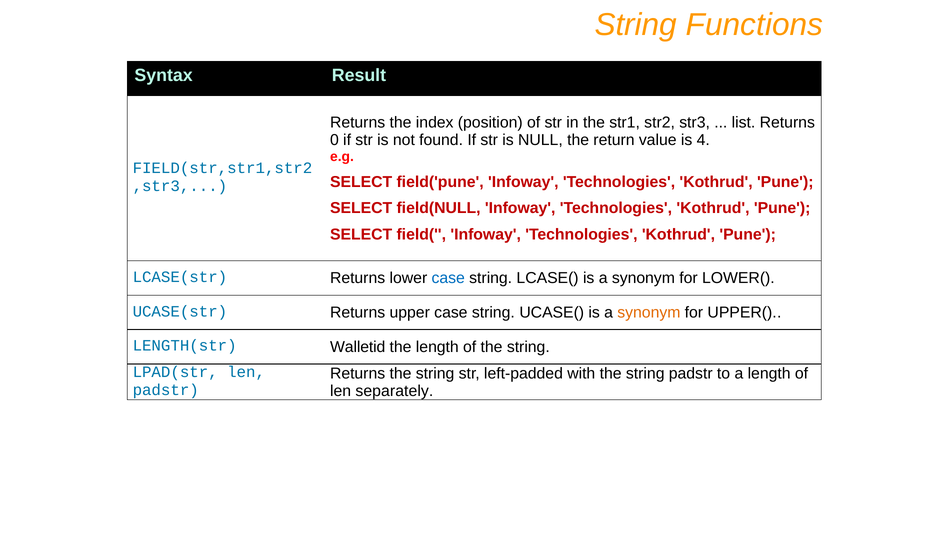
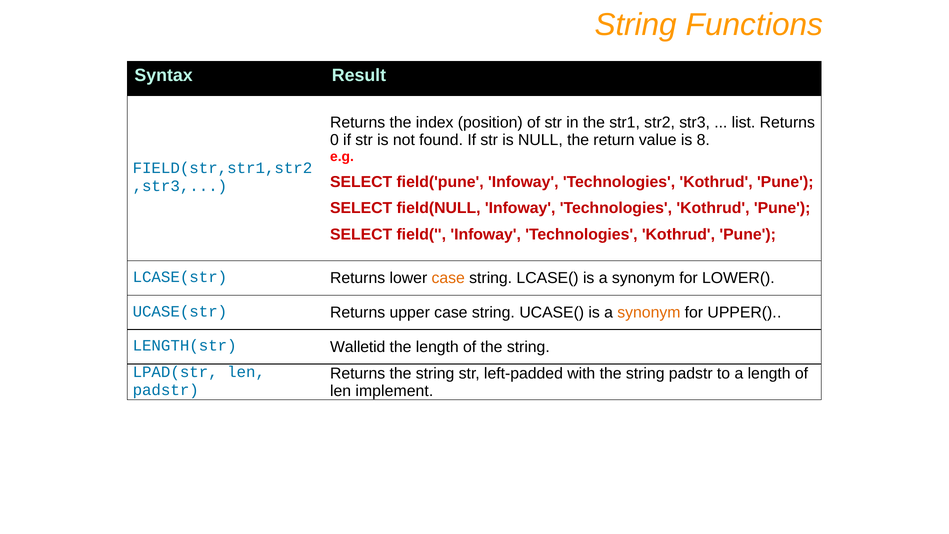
4: 4 -> 8 (703, 140)
case colour: blue -> orange (448, 278)
separately: separately -> implement (394, 391)
